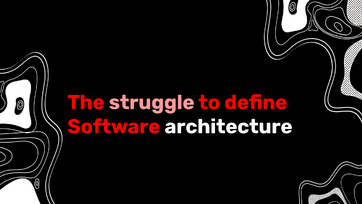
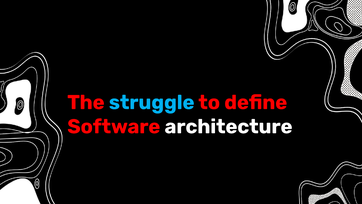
struggle colour: pink -> light blue (152, 102)
